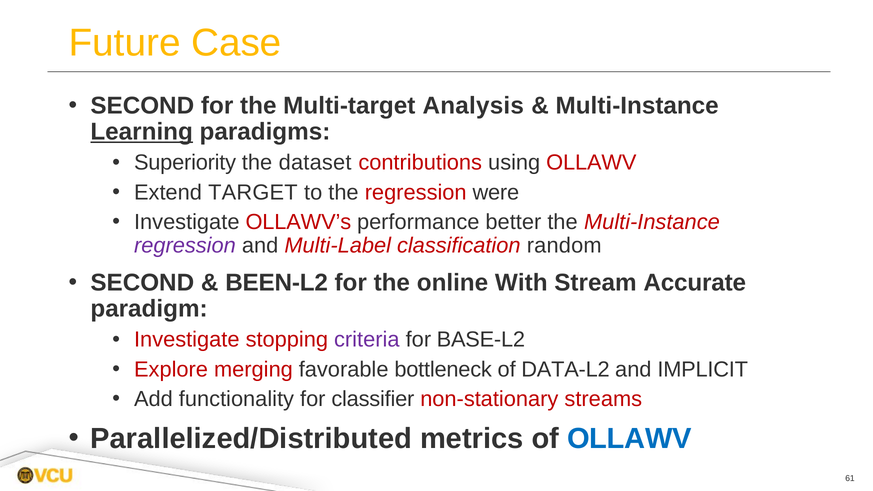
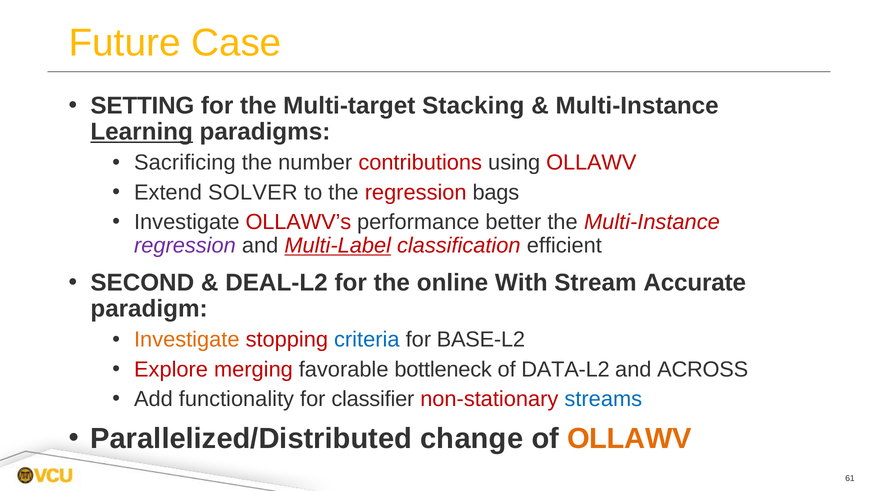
SECOND: SECOND -> SETTING (142, 106)
Analysis: Analysis -> Stacking (473, 106)
Superiority: Superiority -> Sacrificing (185, 163)
dataset: dataset -> number (315, 163)
TARGET: TARGET -> SOLVER (253, 192)
were: were -> bags (496, 192)
Multi-Label underline: none -> present (338, 246)
random: random -> efficient (564, 246)
BEEN-L2: BEEN-L2 -> DEAL-L2 (277, 283)
Investigate colour: red -> orange (187, 340)
criteria colour: purple -> blue (367, 340)
IMPLICIT: IMPLICIT -> ACROSS (703, 369)
streams colour: red -> blue (603, 399)
metrics: metrics -> change (472, 439)
OLLAWV colour: blue -> orange (629, 439)
